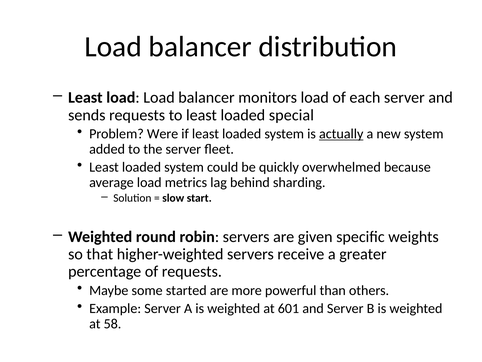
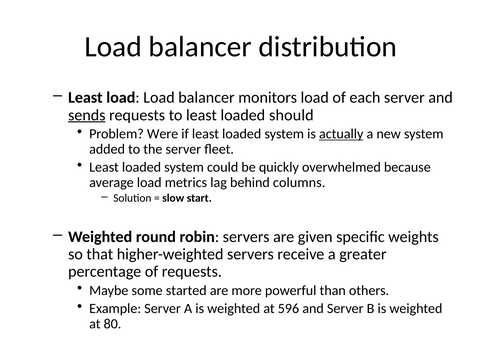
sends underline: none -> present (87, 115)
special: special -> should (291, 115)
sharding: sharding -> columns (299, 182)
601: 601 -> 596 (288, 308)
58: 58 -> 80 (112, 323)
